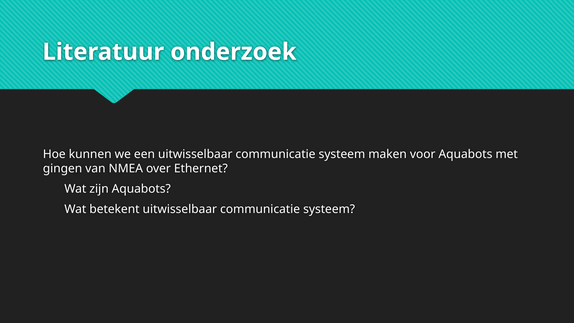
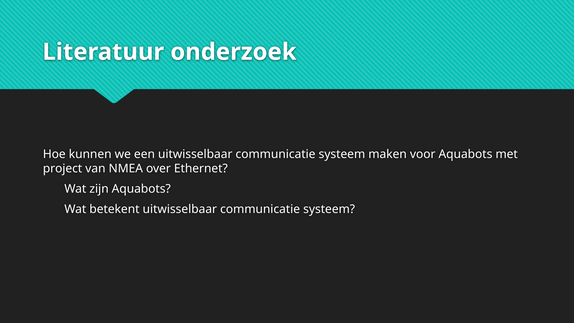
gingen: gingen -> project (63, 169)
